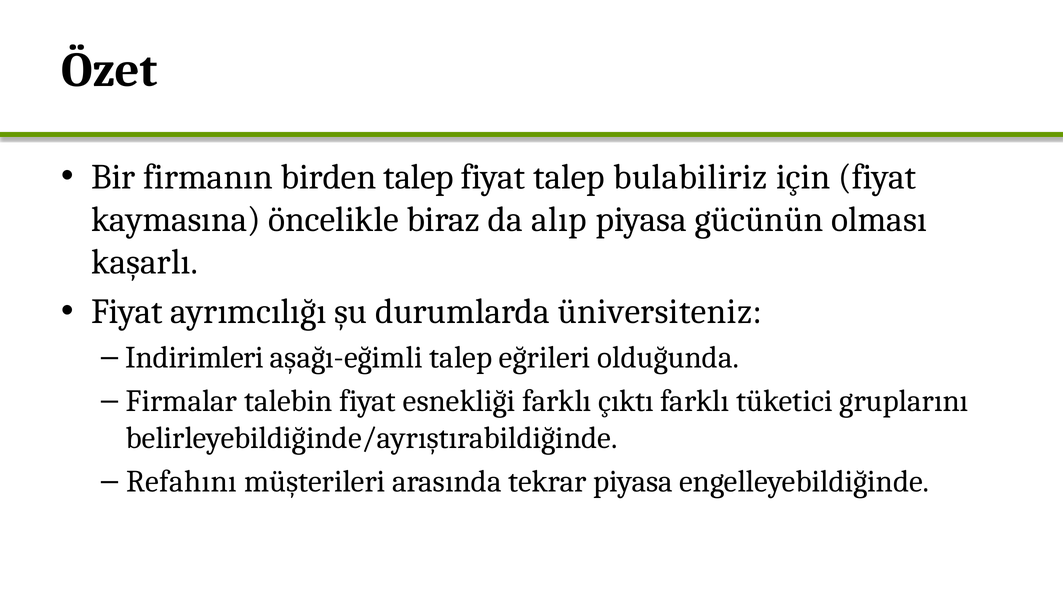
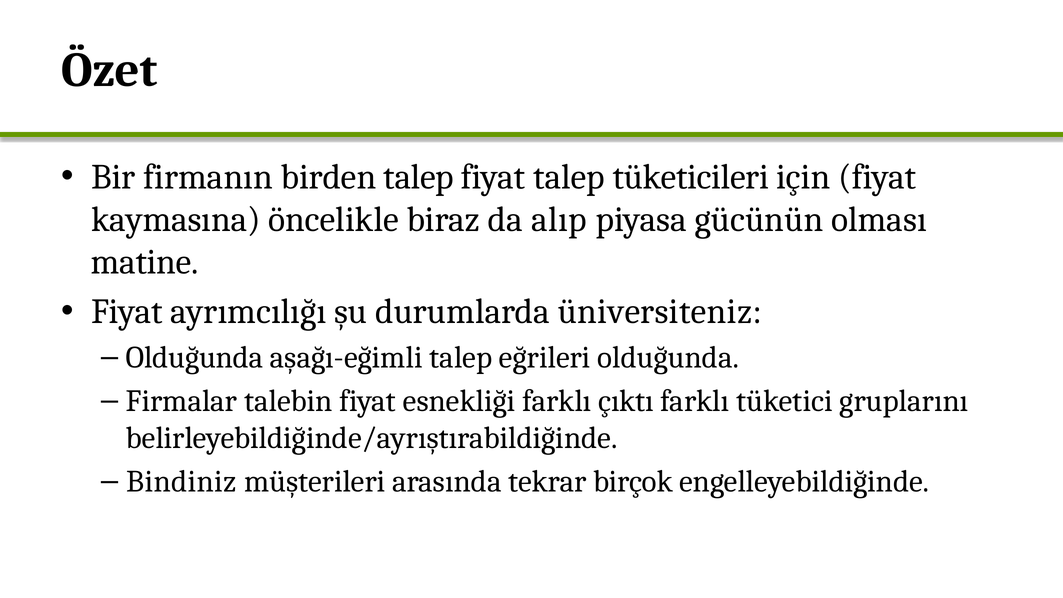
bulabiliriz: bulabiliriz -> tüketicileri (691, 177)
kaşarlı: kaşarlı -> matine (145, 262)
Indirimleri: Indirimleri -> Olduğunda (195, 358)
Refahını: Refahını -> Bindiniz (181, 482)
tekrar piyasa: piyasa -> birçok (633, 482)
